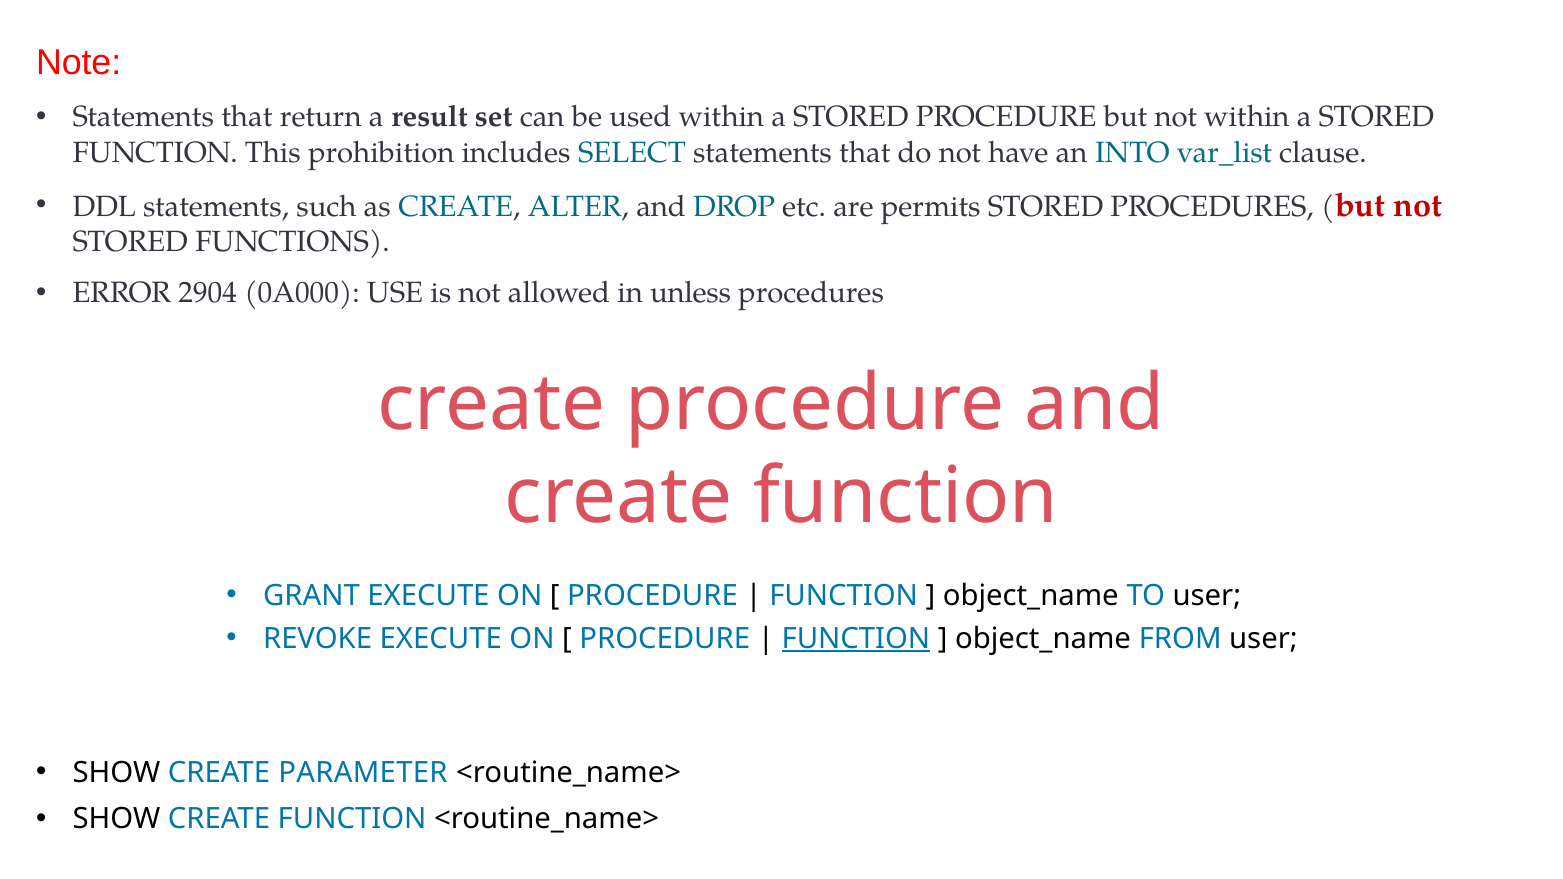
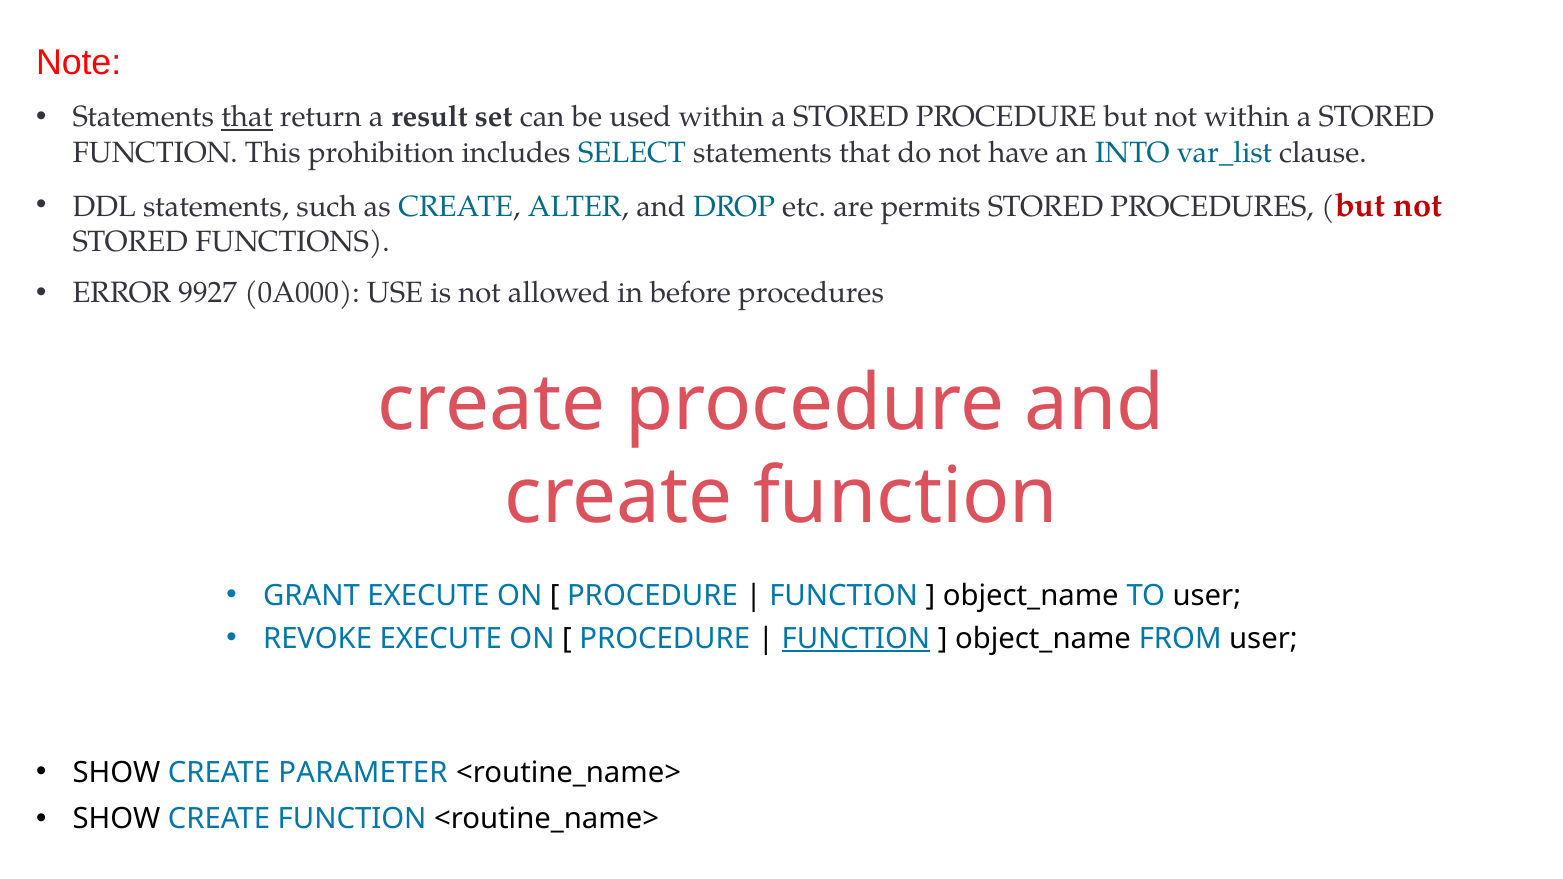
that underline: none -> present (247, 117)
2904: 2904 -> 9927 (208, 293)
unless: unless -> before (691, 293)
